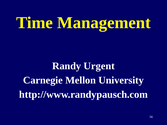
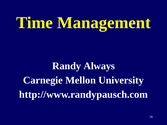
Urgent: Urgent -> Always (99, 66)
